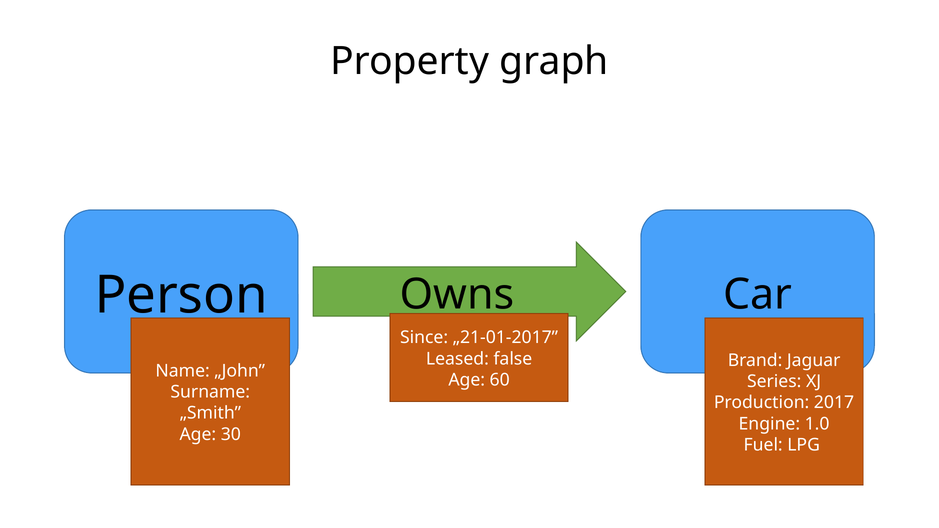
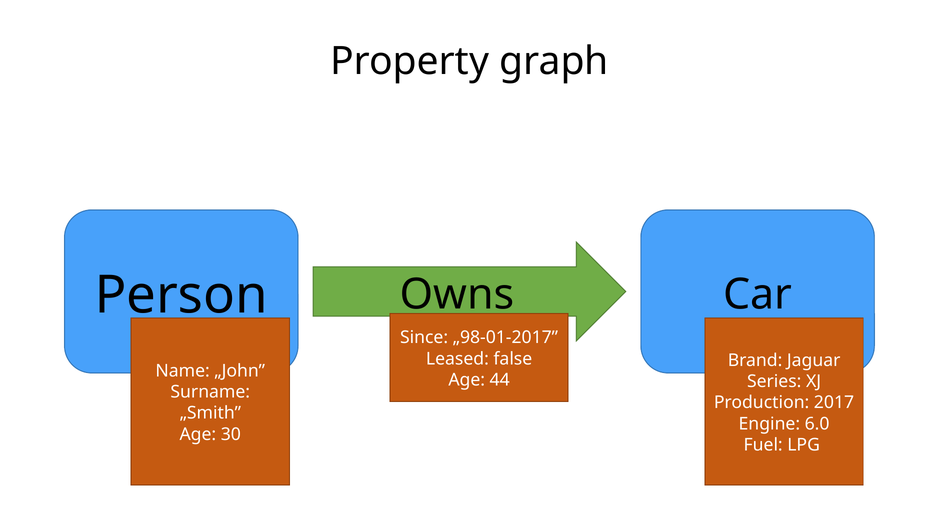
„21-01-2017: „21-01-2017 -> „98-01-2017 (505, 338)
60: 60 -> 44 (500, 380)
1.0: 1.0 -> 6.0 (817, 424)
